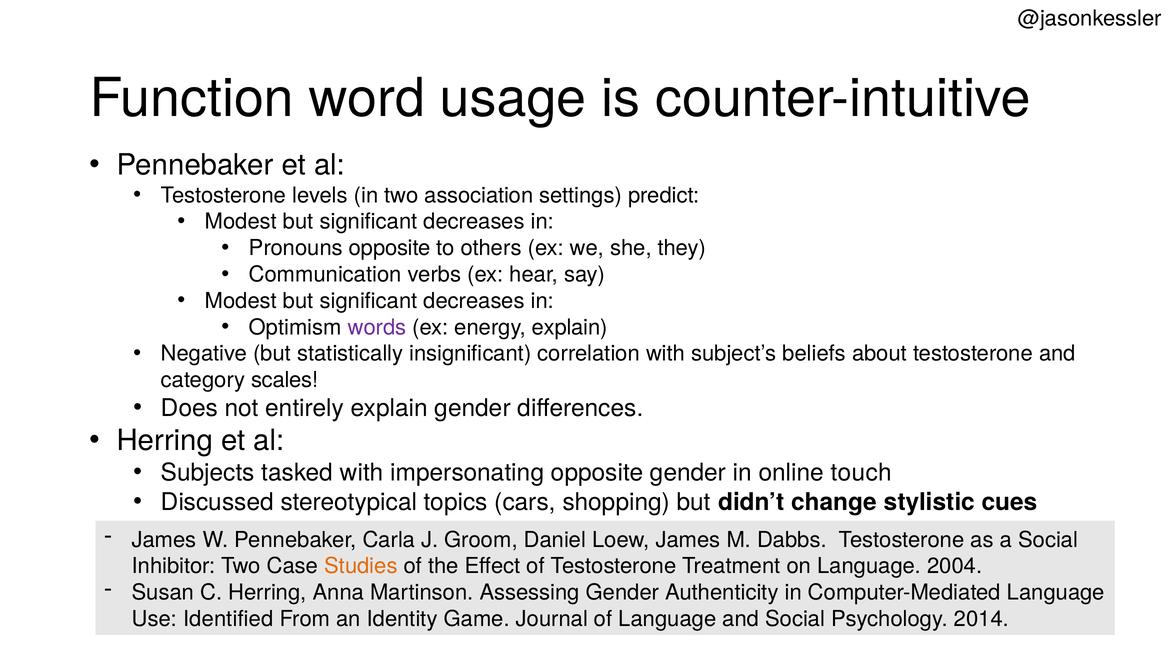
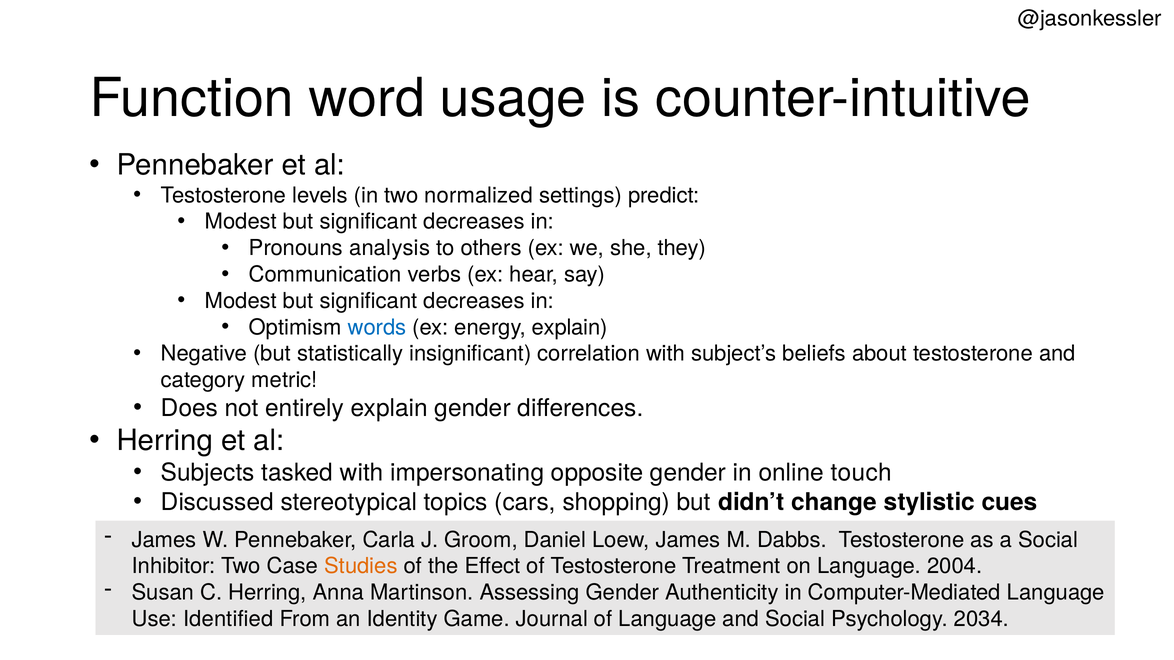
association: association -> normalized (479, 195)
Pronouns opposite: opposite -> analysis (390, 248)
words colour: purple -> blue (377, 327)
scales: scales -> metric (285, 380)
2014: 2014 -> 2034 (981, 619)
